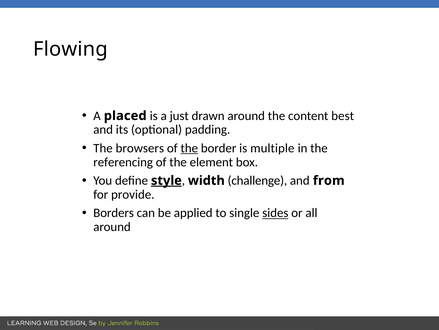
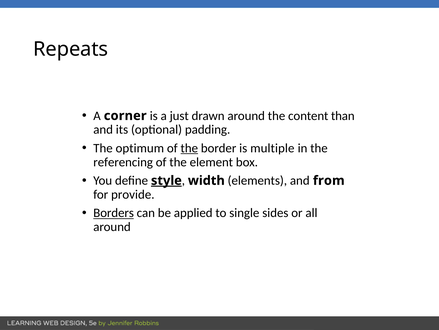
Flowing: Flowing -> Repeats (71, 49)
placed: placed -> corner (125, 115)
best: best -> than (343, 115)
browsers: browsers -> optimum (140, 148)
challenge: challenge -> elements (257, 180)
Borders underline: none -> present (114, 213)
sides underline: present -> none (275, 213)
